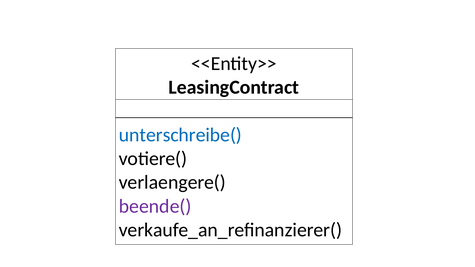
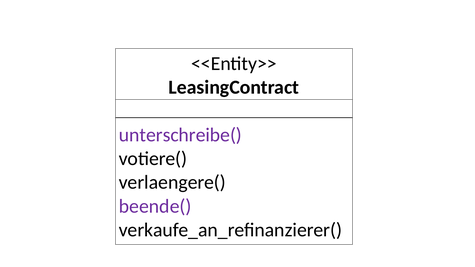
unterschreibe( colour: blue -> purple (180, 135)
